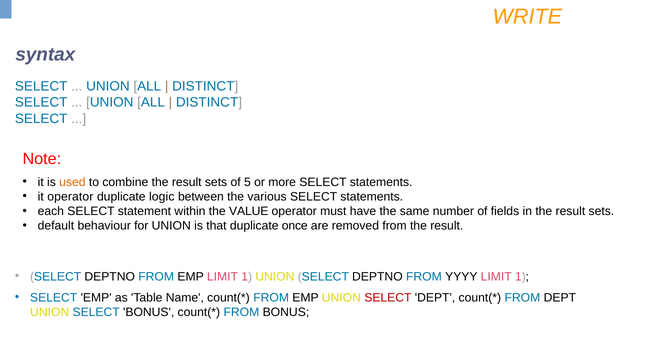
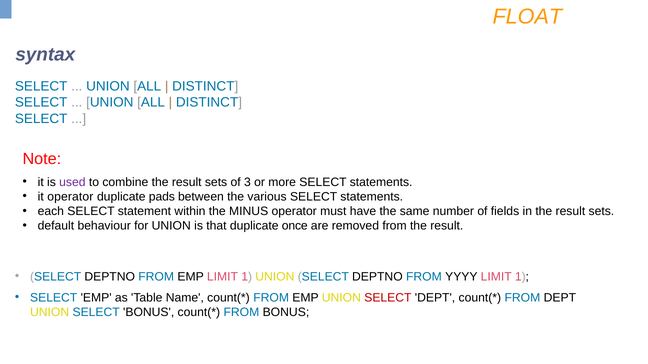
WRITE: WRITE -> FLOAT (527, 17)
used colour: orange -> purple (72, 182)
5: 5 -> 3 (247, 182)
logic: logic -> pads (162, 197)
VALUE: VALUE -> MINUS (249, 211)
